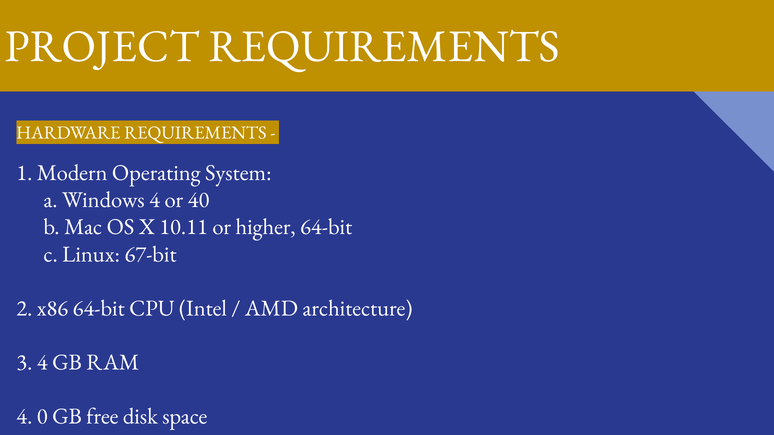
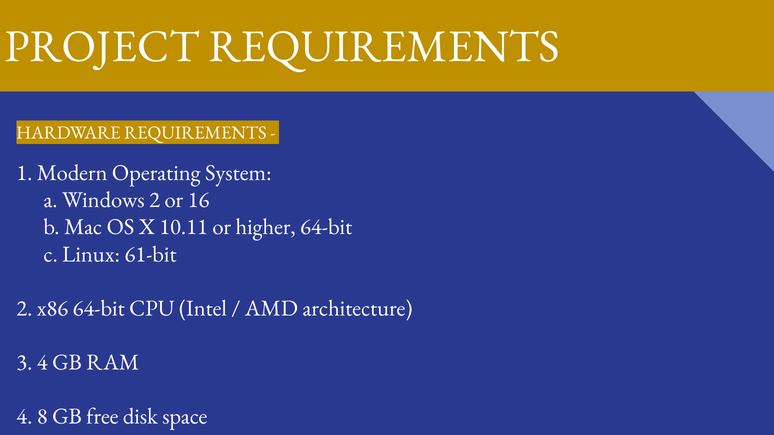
Windows 4: 4 -> 2 (155, 200)
40: 40 -> 16 (199, 200)
67-bit: 67-bit -> 61-bit (151, 254)
0: 0 -> 8 (42, 417)
